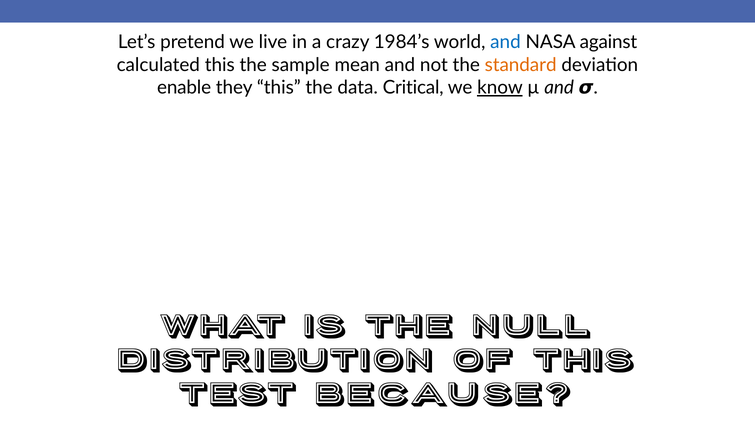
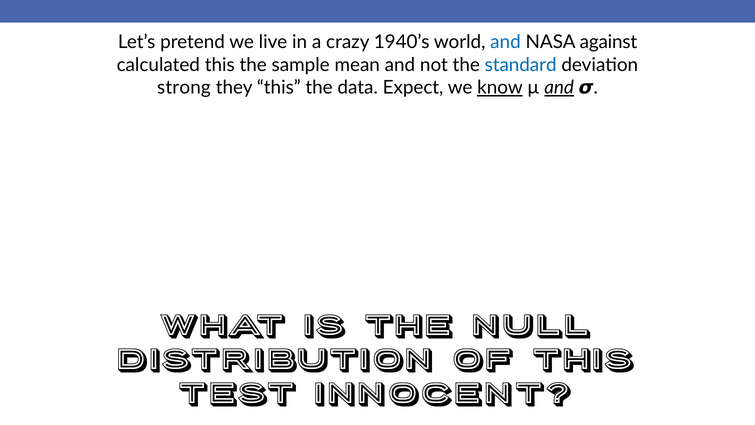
1984’s: 1984’s -> 1940’s (402, 42)
standard colour: orange -> blue (521, 65)
enable: enable -> strong (184, 88)
Critical: Critical -> Expect (413, 88)
and underline: none -> present (559, 88)
because: because -> innocent (446, 394)
